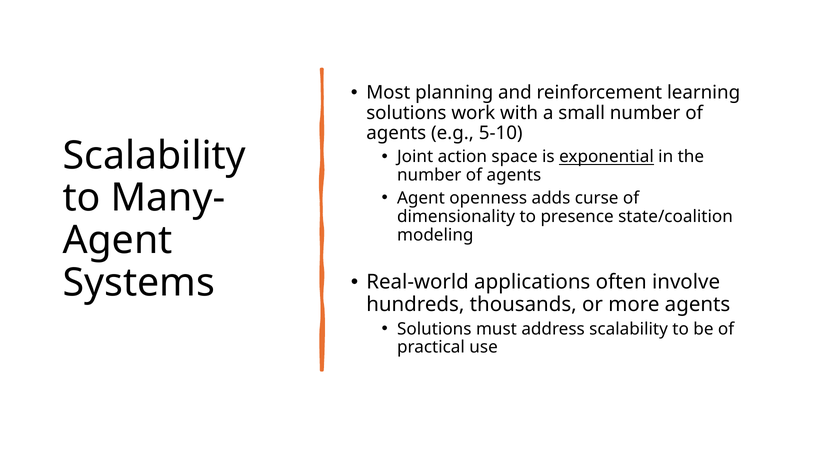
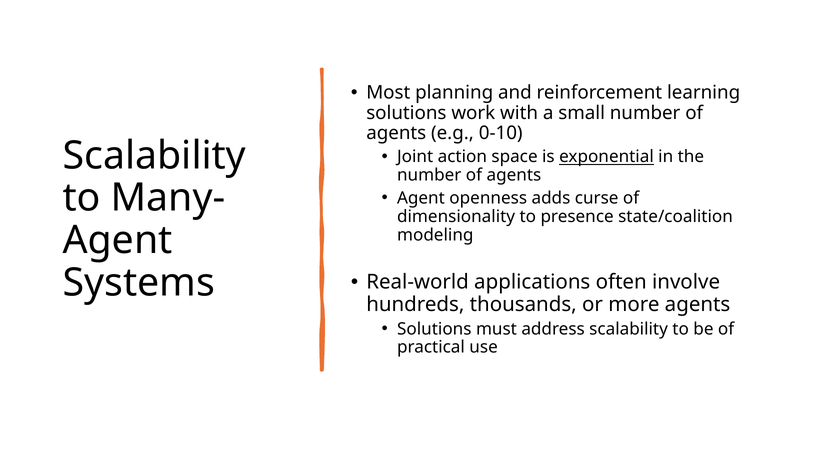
5-10: 5-10 -> 0-10 (501, 133)
